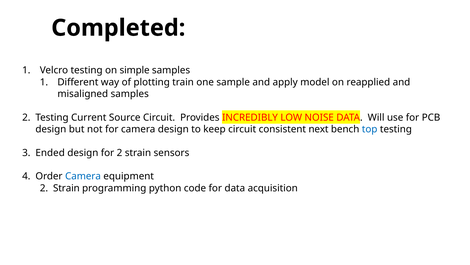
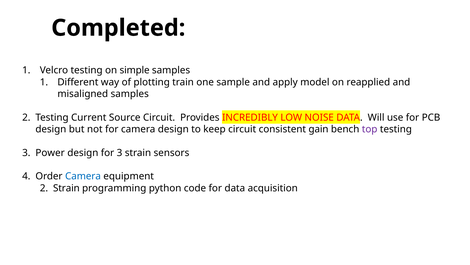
next: next -> gain (318, 129)
top colour: blue -> purple (370, 129)
Ended: Ended -> Power (50, 152)
for 2: 2 -> 3 (120, 152)
